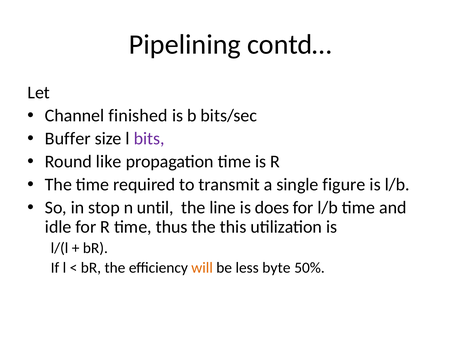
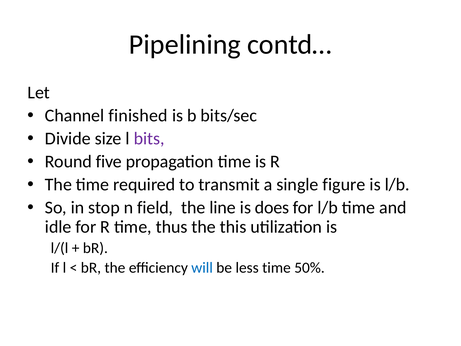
Buffer: Buffer -> Divide (68, 138)
like: like -> five (109, 161)
until: until -> field (155, 207)
will colour: orange -> blue (202, 267)
less byte: byte -> time (276, 267)
